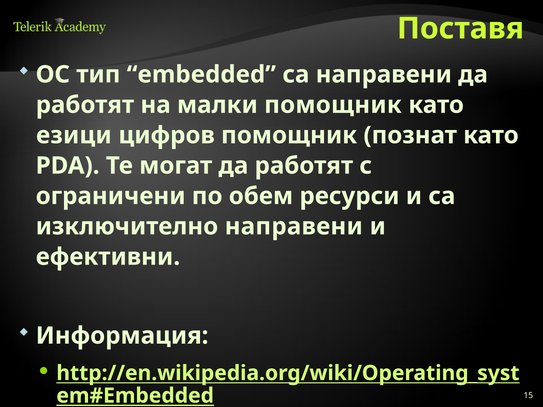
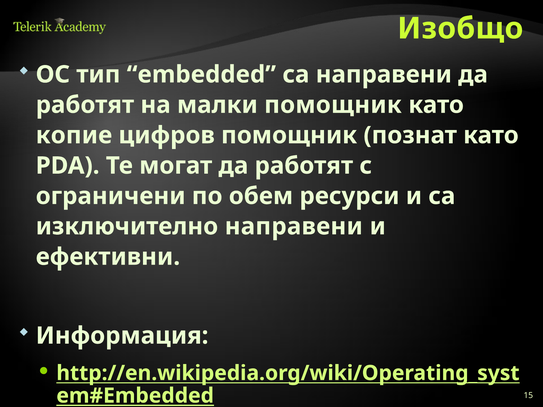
Поставя: Поставя -> Изобщо (460, 29)
езици: езици -> копие (74, 135)
